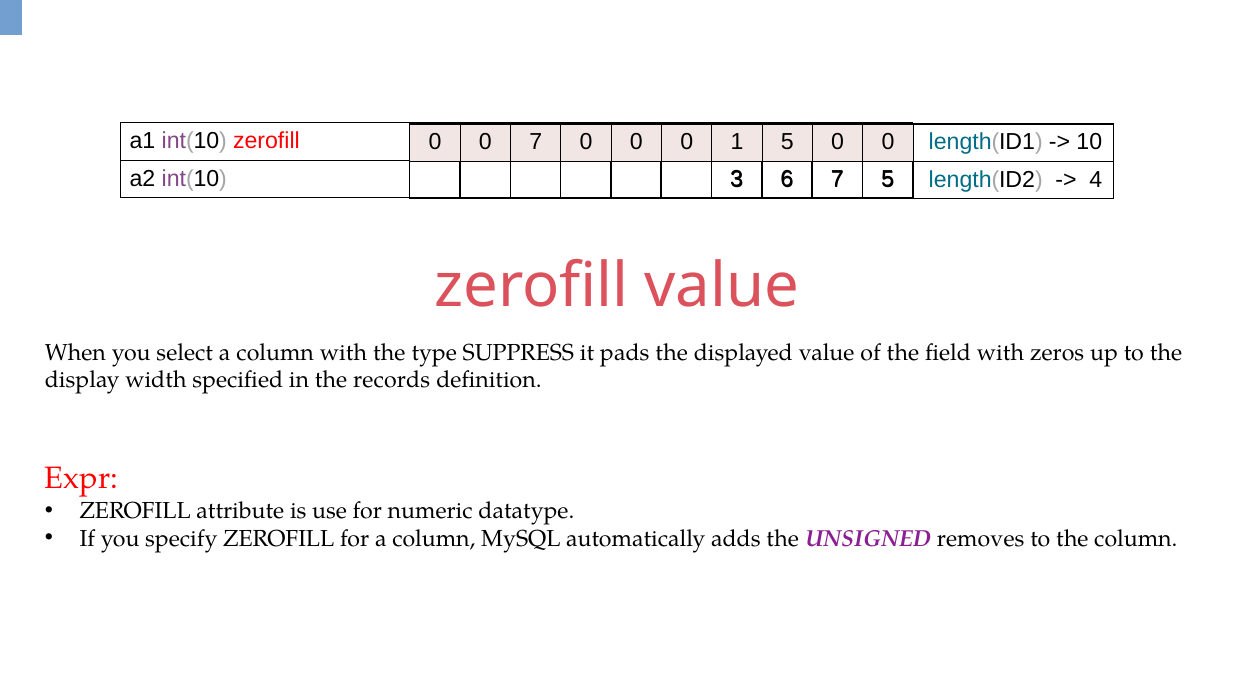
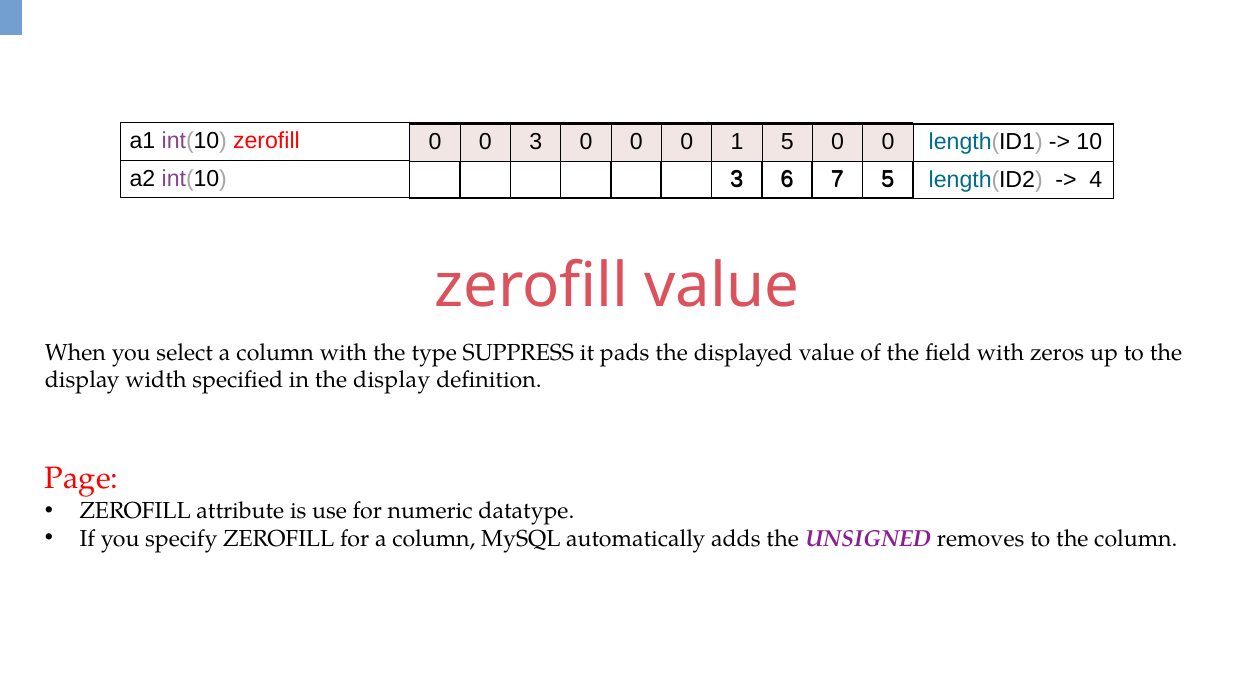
0 7: 7 -> 3 (536, 142)
in the records: records -> display (392, 380)
Expr: Expr -> Page (82, 479)
